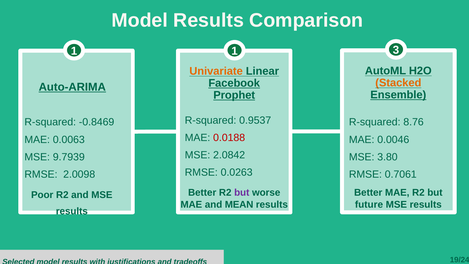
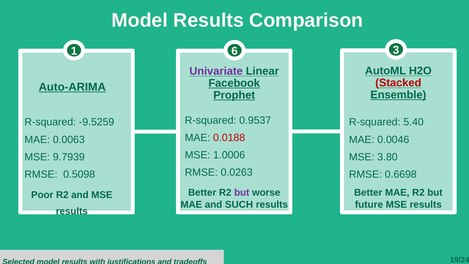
1 1: 1 -> 6 (235, 51)
Univariate colour: orange -> purple (216, 71)
Stacked colour: orange -> red (398, 83)
-0.8469: -0.8469 -> -9.5259 (97, 122)
8.76: 8.76 -> 5.40 (414, 122)
2.0842: 2.0842 -> 1.0006 (229, 155)
2.0098: 2.0098 -> 0.5098 (79, 174)
0.7061: 0.7061 -> 0.6698 (401, 174)
MEAN: MEAN -> SUCH (239, 204)
